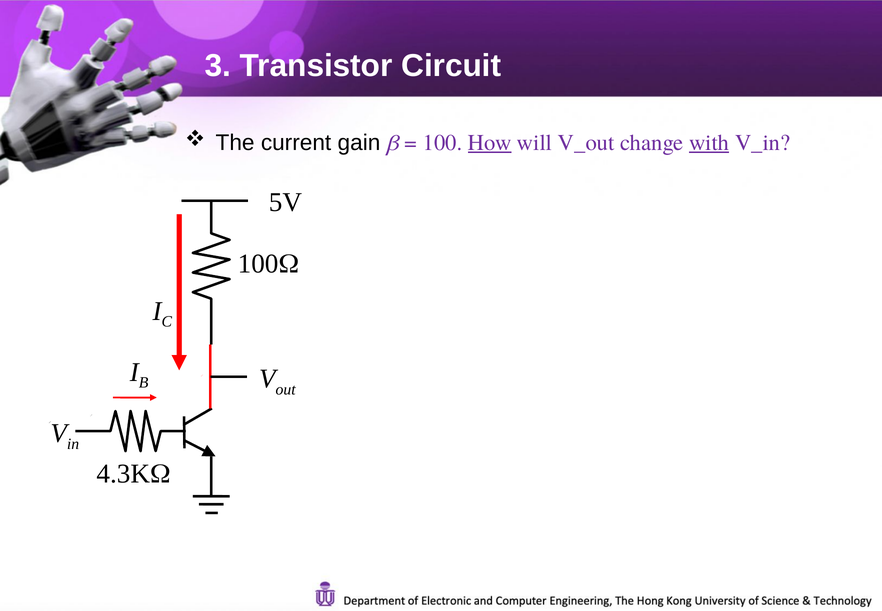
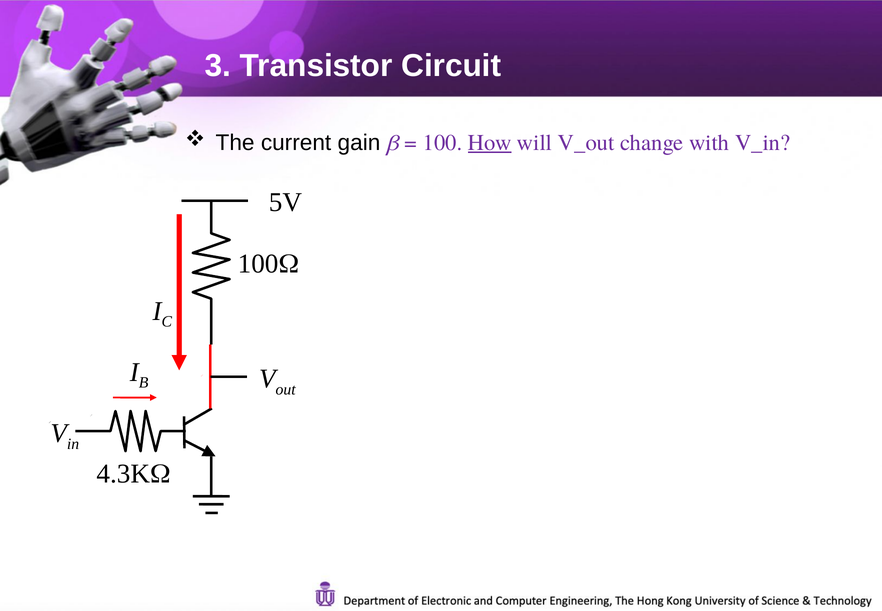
with underline: present -> none (709, 143)
